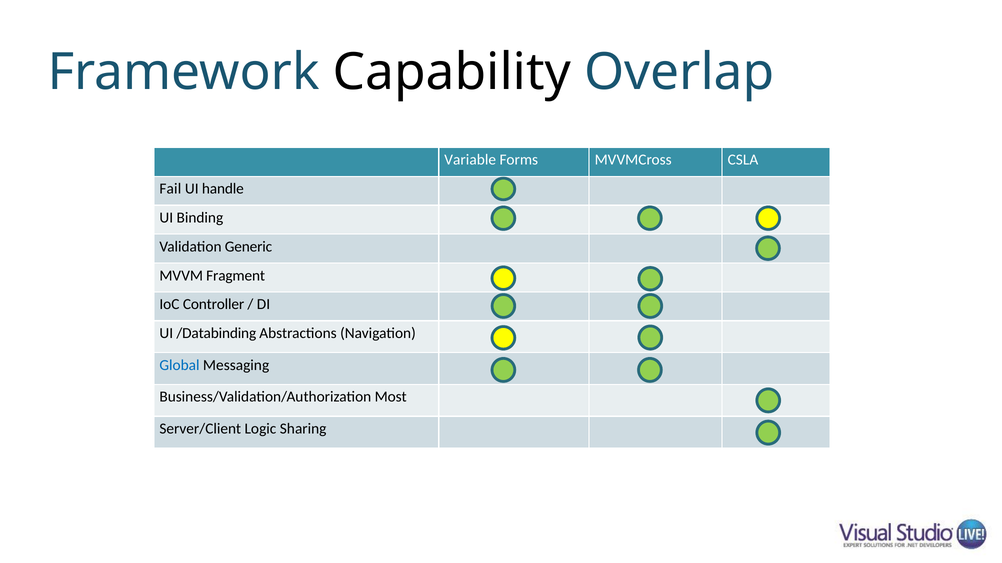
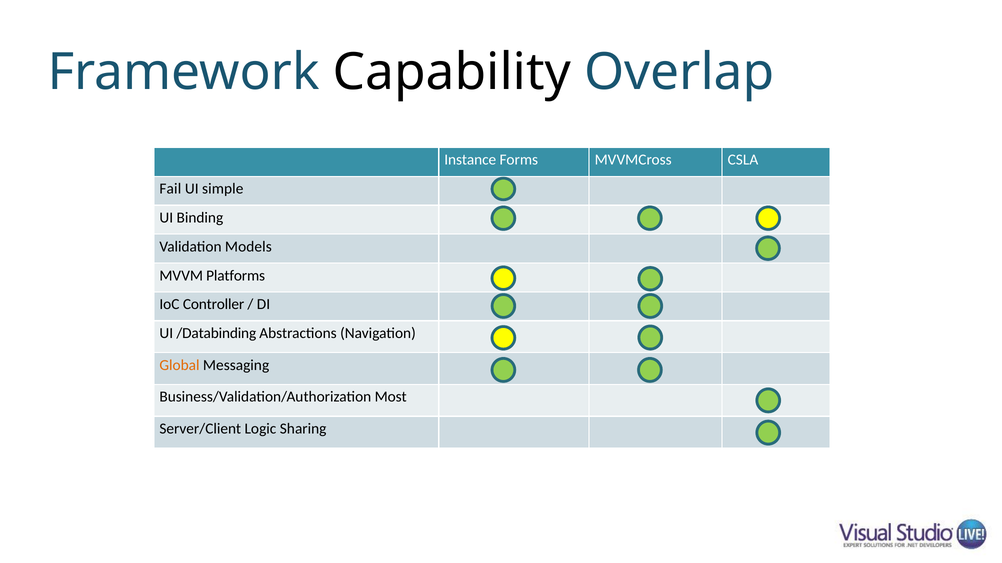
Variable: Variable -> Instance (470, 160)
handle: handle -> simple (223, 189)
Generic: Generic -> Models (248, 247)
Fragment: Fragment -> Platforms (236, 276)
Global colour: blue -> orange (179, 365)
